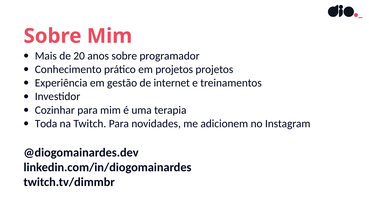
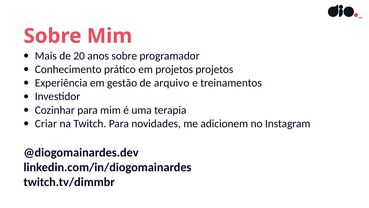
internet: internet -> arquivo (172, 83)
Toda: Toda -> Criar (46, 123)
